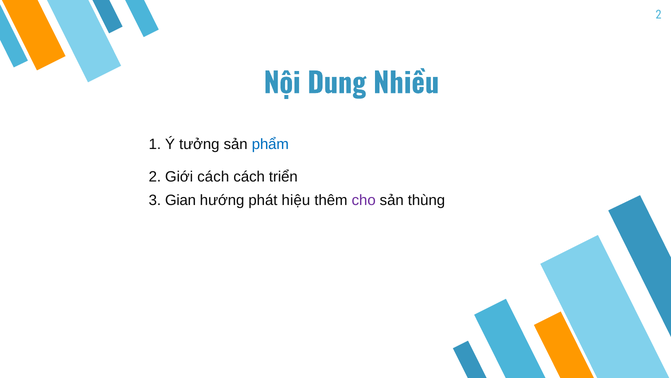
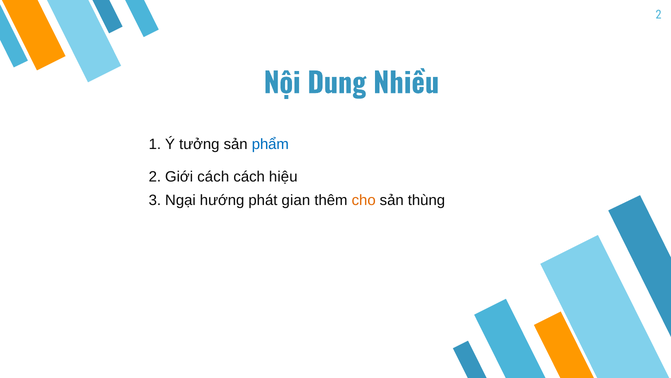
triển: triển -> hiệu (283, 177)
Gian: Gian -> Ngại (180, 200)
hiệu: hiệu -> gian (296, 200)
cho colour: purple -> orange (364, 200)
